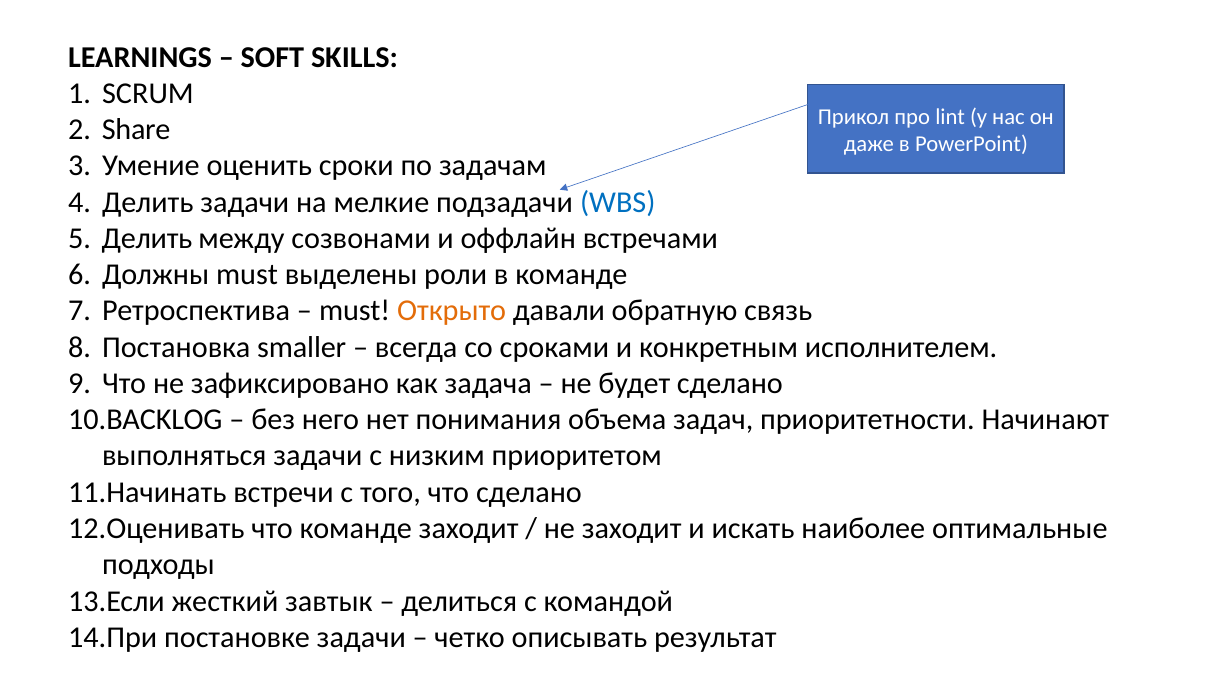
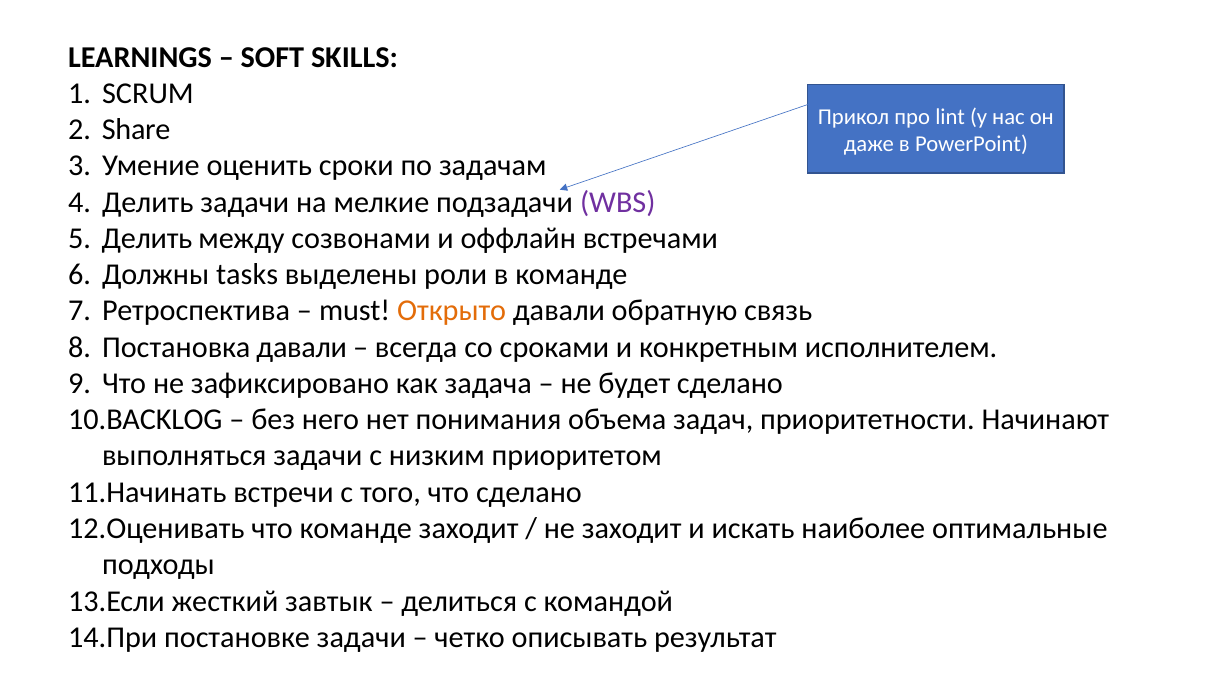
WBS colour: blue -> purple (618, 202)
Должны must: must -> tasks (247, 275)
Постановка smaller: smaller -> давали (302, 347)
